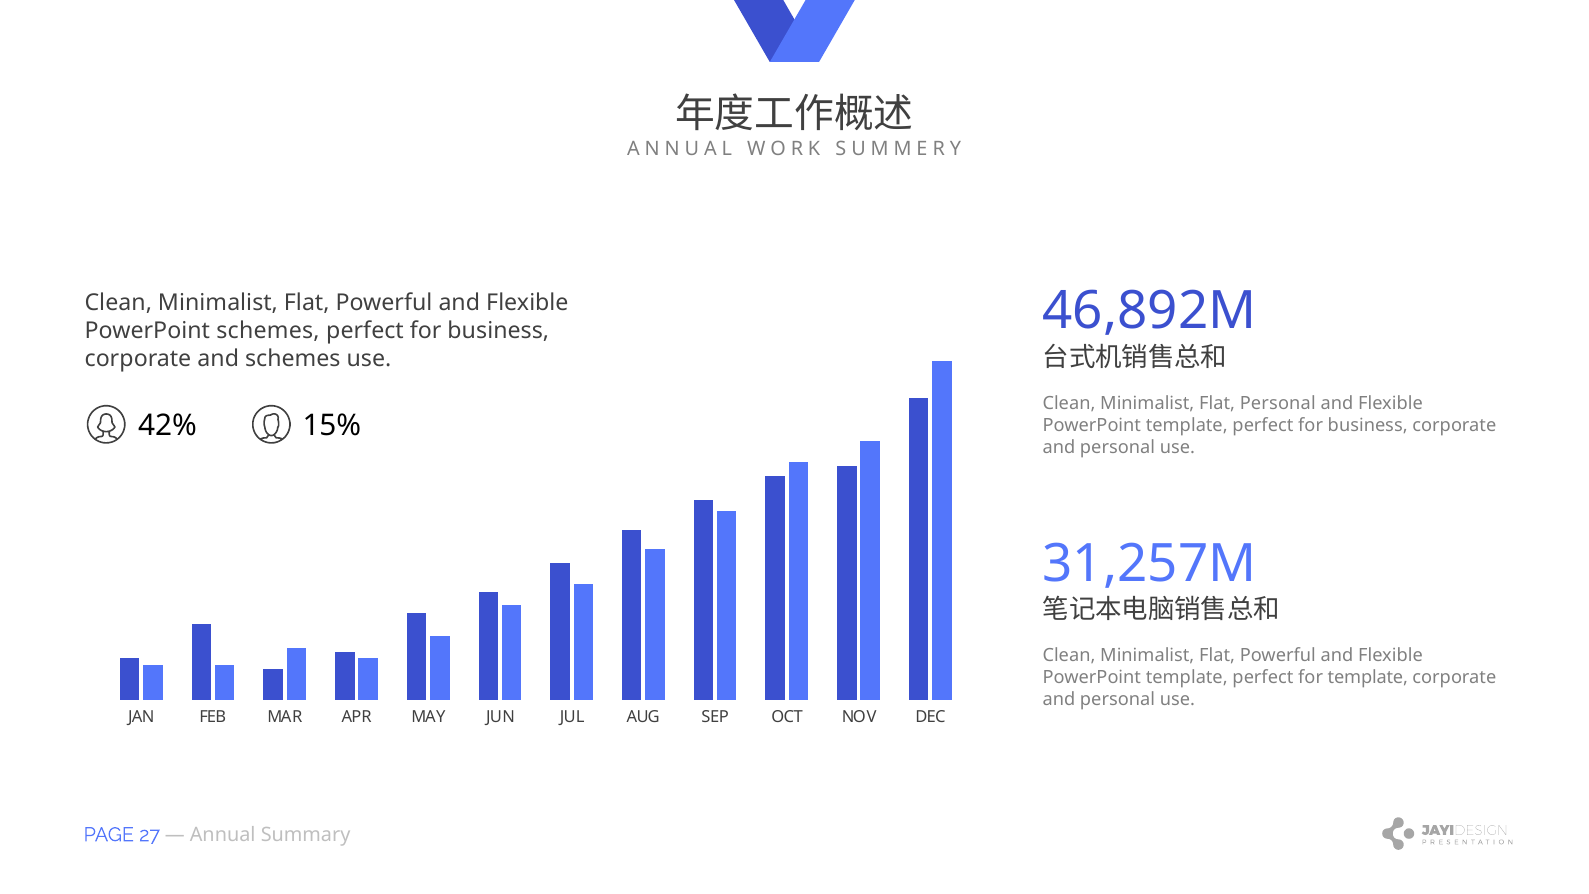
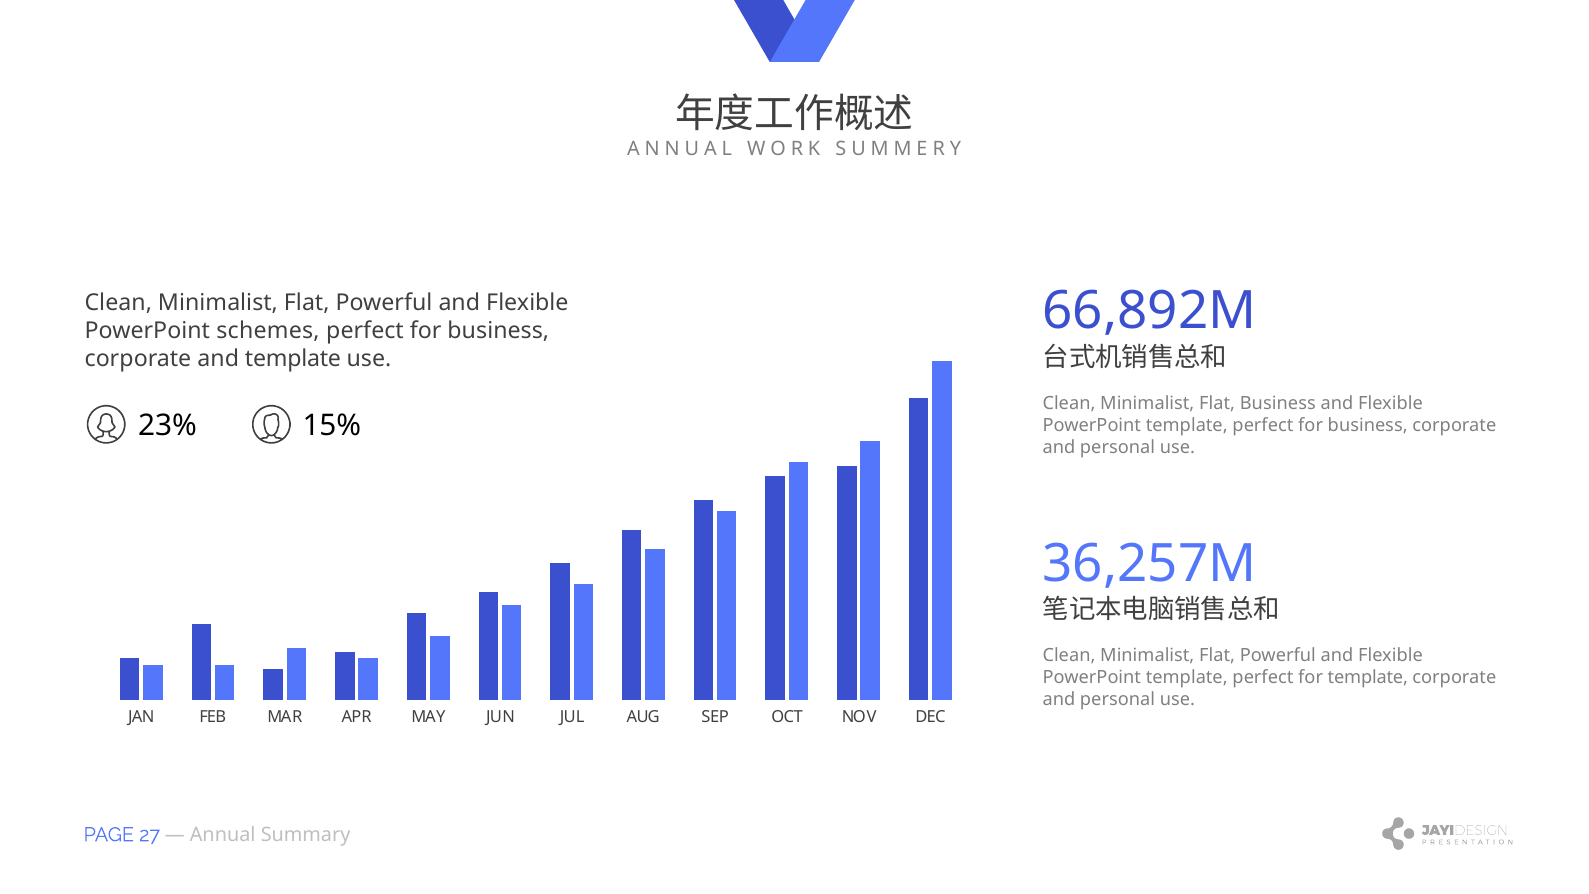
46,892M: 46,892M -> 66,892M (1149, 311)
and schemes: schemes -> template (293, 359)
Flat Personal: Personal -> Business (1278, 403)
42%: 42% -> 23% (168, 425)
31,257M: 31,257M -> 36,257M (1149, 564)
